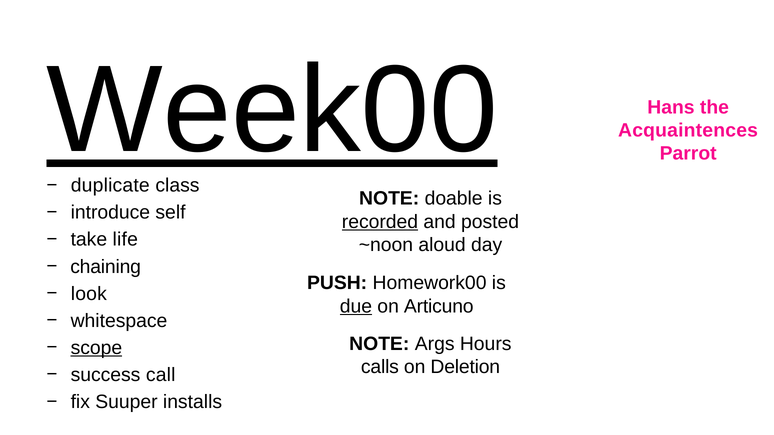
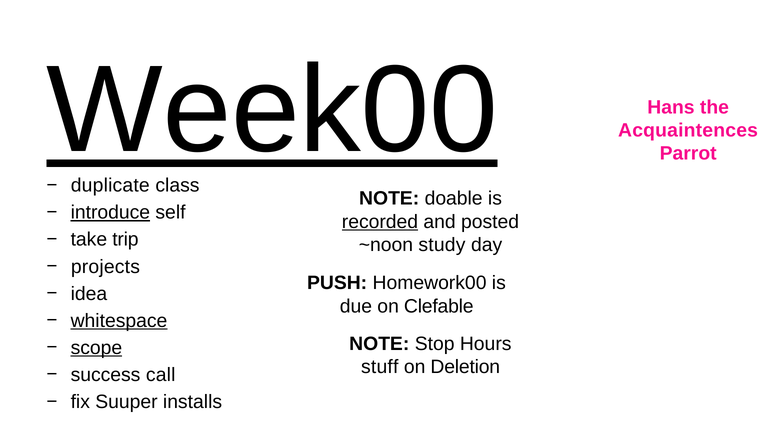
introduce underline: none -> present (110, 213)
life: life -> trip (125, 240)
aloud: aloud -> study (442, 245)
chaining: chaining -> projects (105, 267)
look: look -> idea (89, 294)
due underline: present -> none (356, 307)
Articuno: Articuno -> Clefable (439, 307)
whitespace underline: none -> present (119, 321)
Args: Args -> Stop (435, 344)
calls: calls -> stuff (380, 367)
